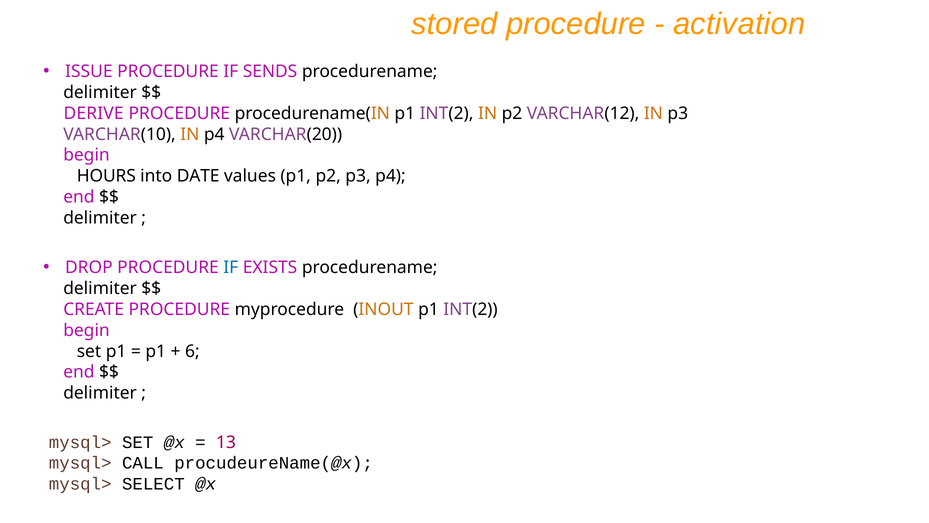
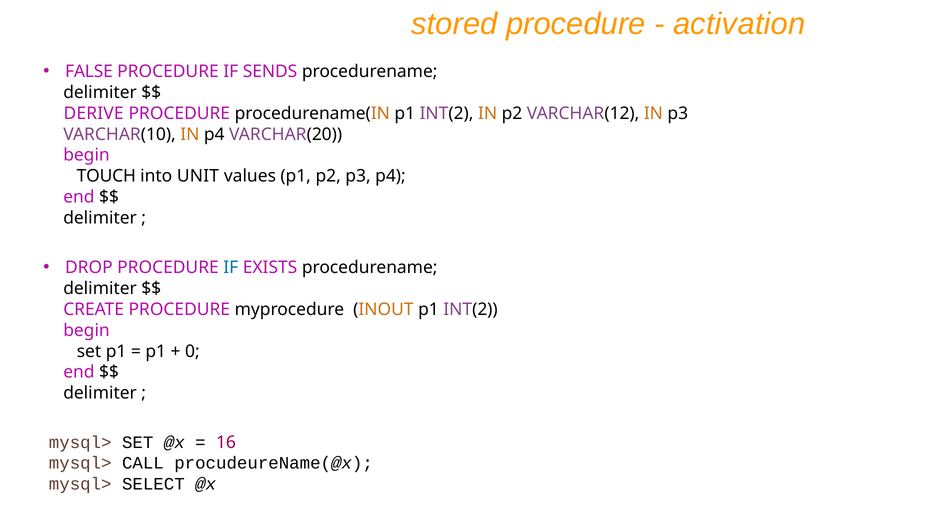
ISSUE: ISSUE -> FALSE (89, 71)
HOURS: HOURS -> TOUCH (106, 176)
DATE: DATE -> UNIT (198, 176)
6: 6 -> 0 (192, 351)
13: 13 -> 16 (226, 442)
